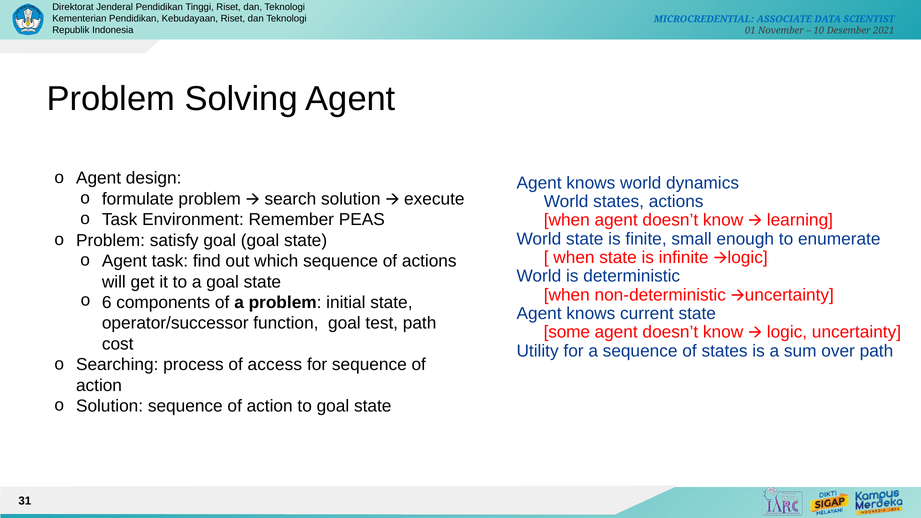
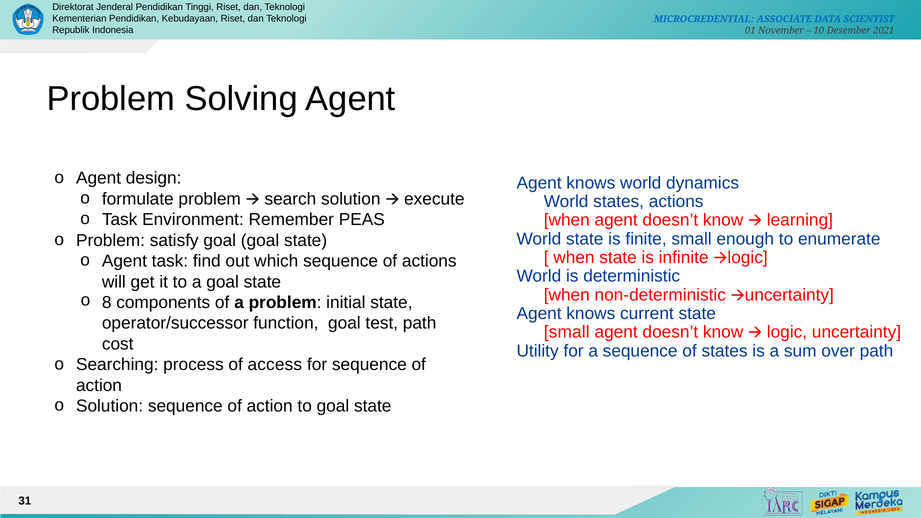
6: 6 -> 8 (107, 303)
some: some -> small (567, 332)
